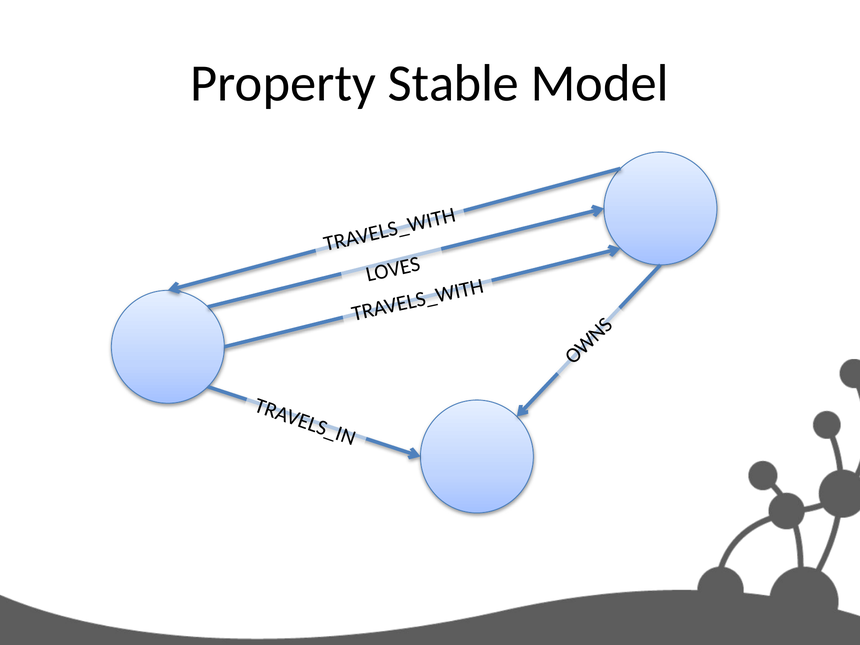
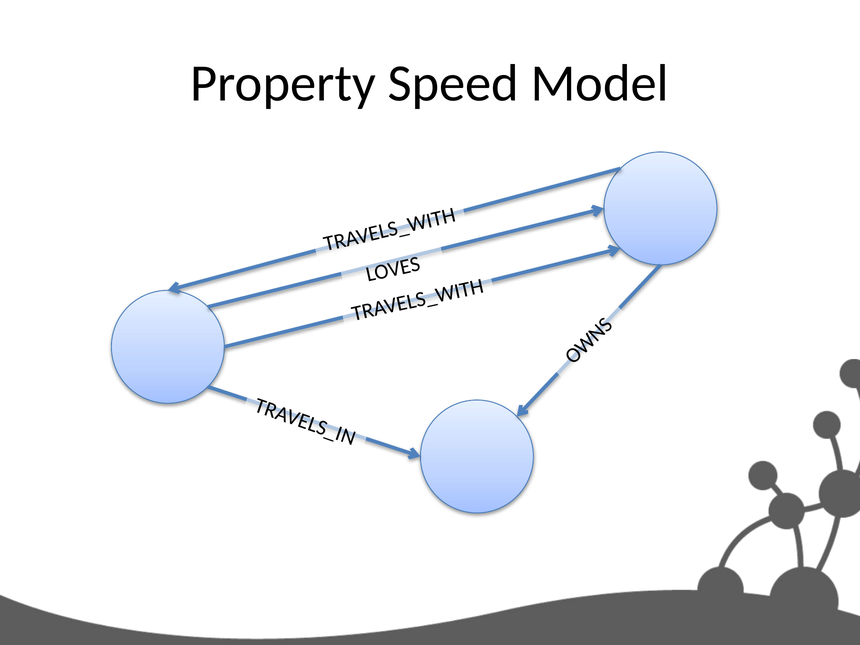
Stable: Stable -> Speed (453, 83)
